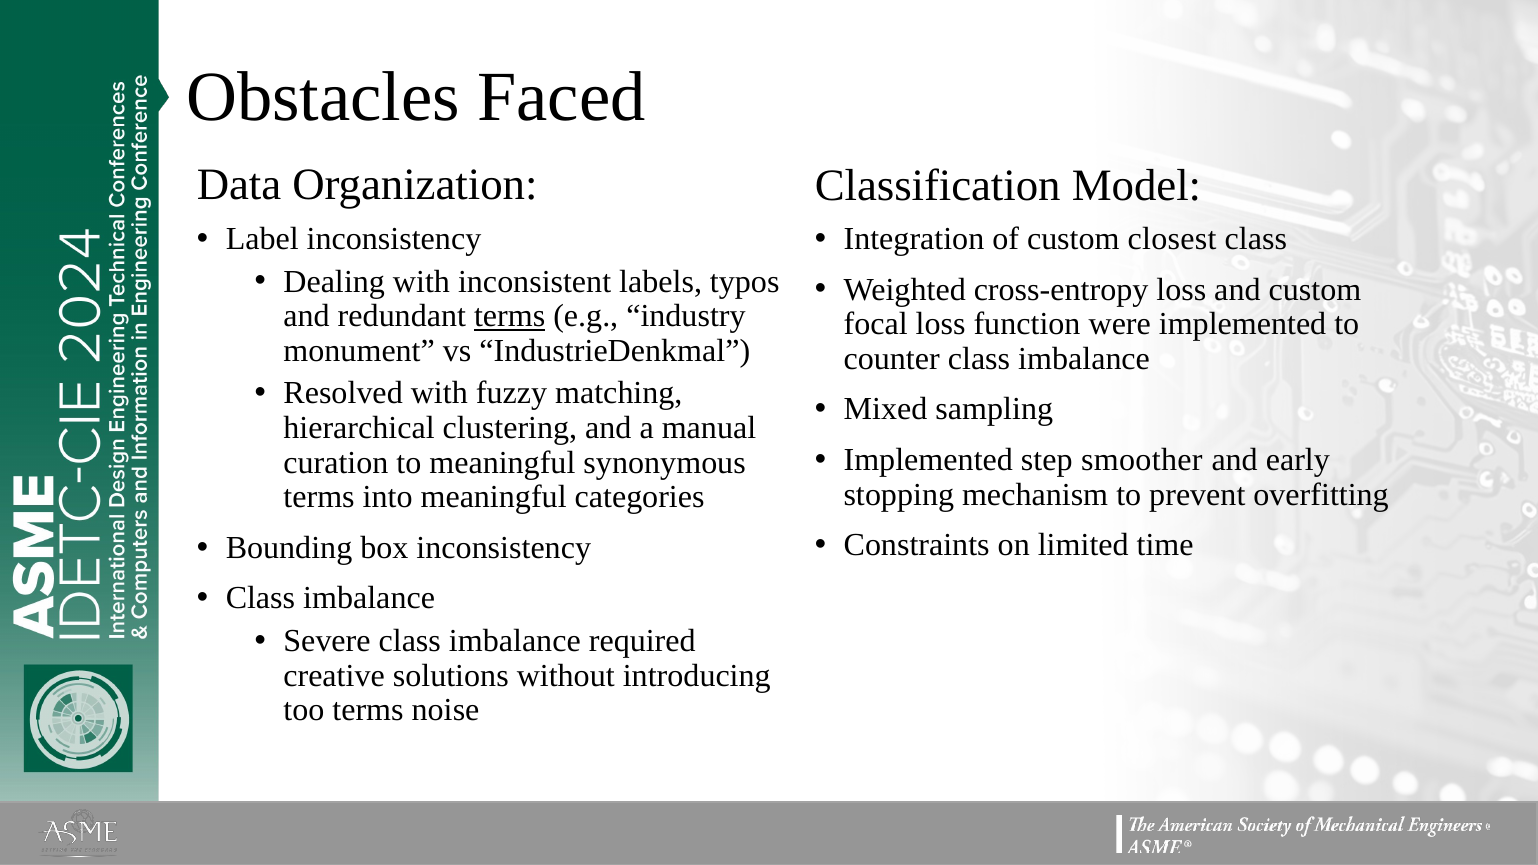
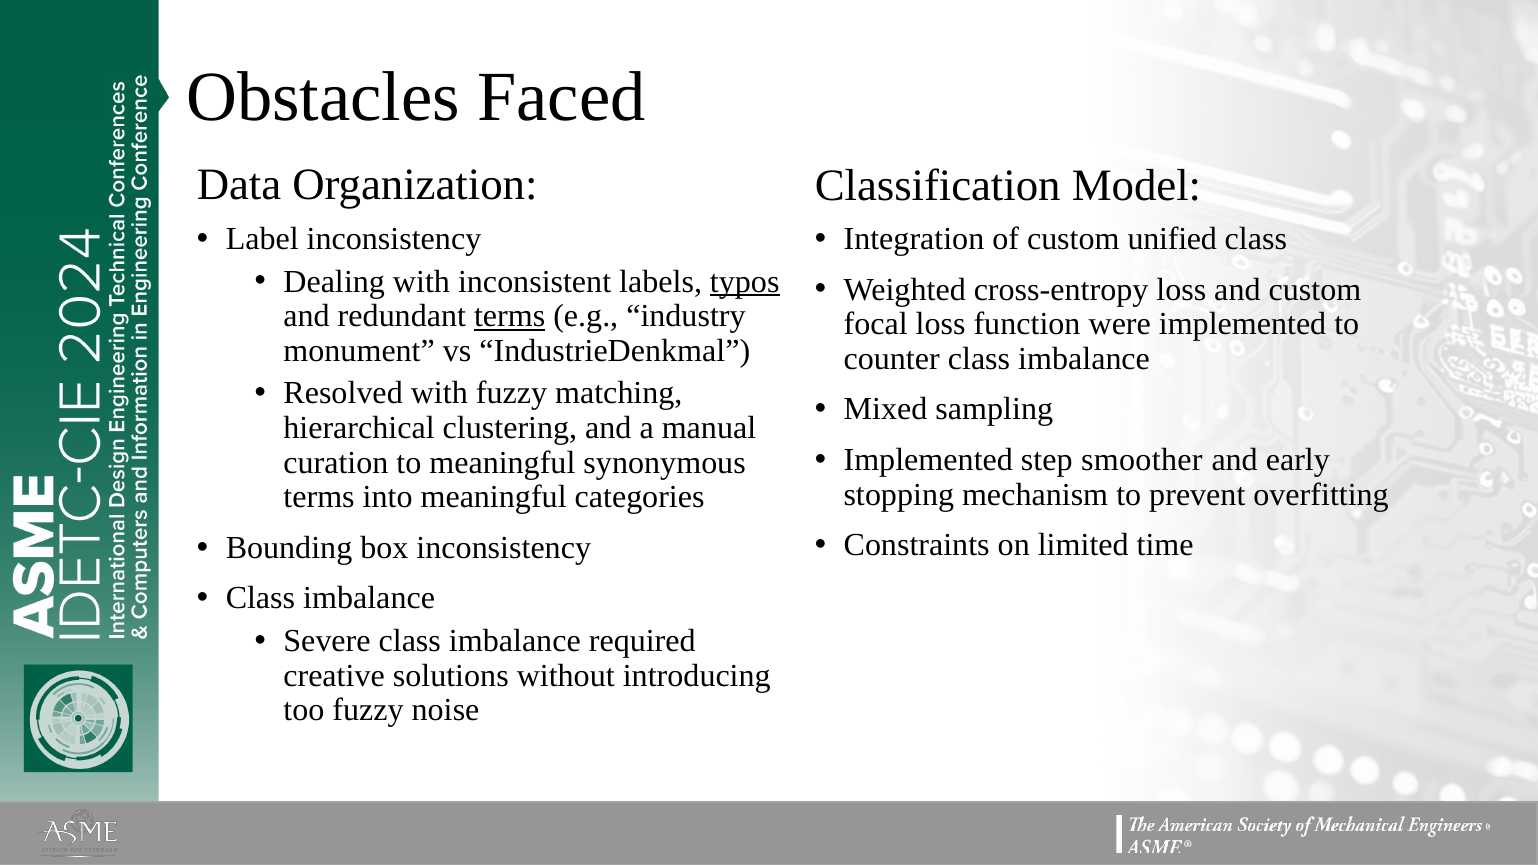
closest: closest -> unified (1172, 239)
typos underline: none -> present (745, 282)
too terms: terms -> fuzzy (368, 710)
